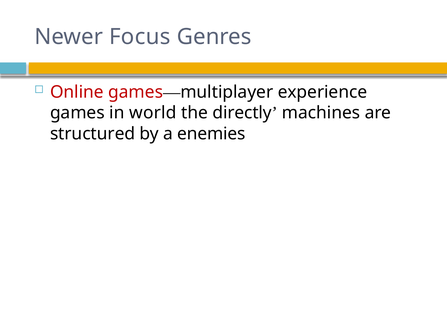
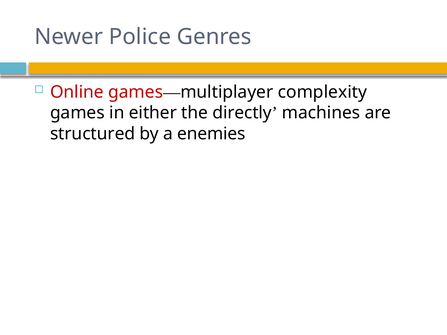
Focus: Focus -> Police (140, 37)
experience: experience -> complexity (322, 92)
world: world -> either (153, 113)
